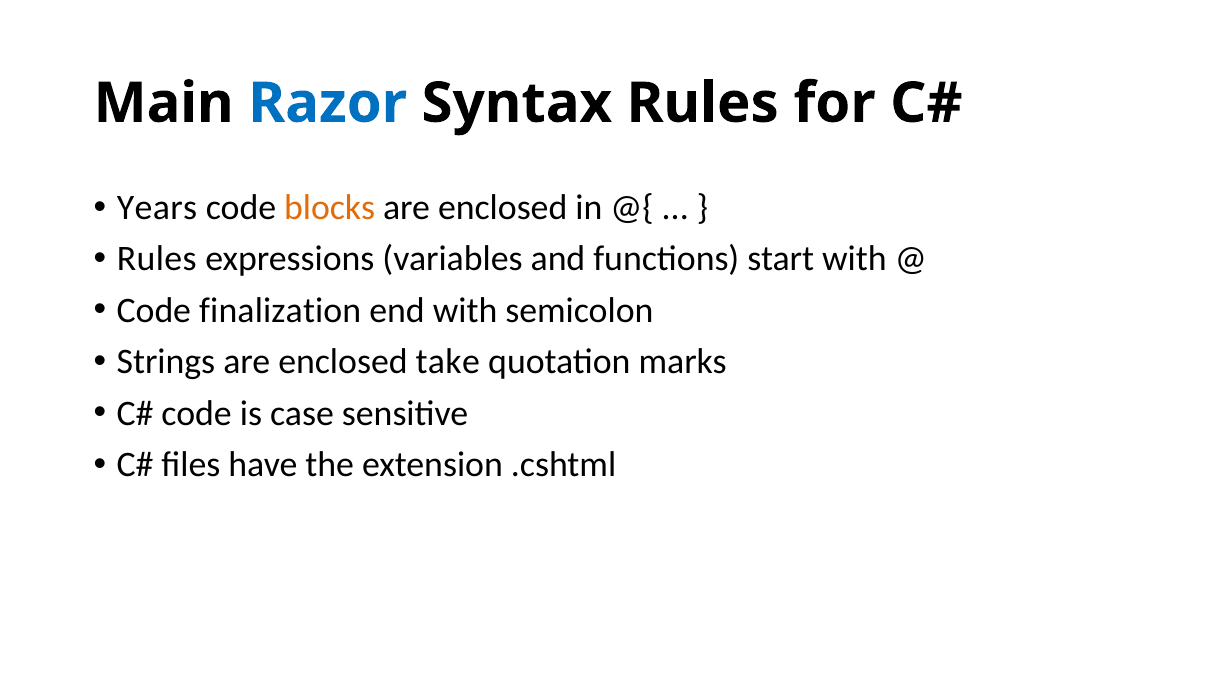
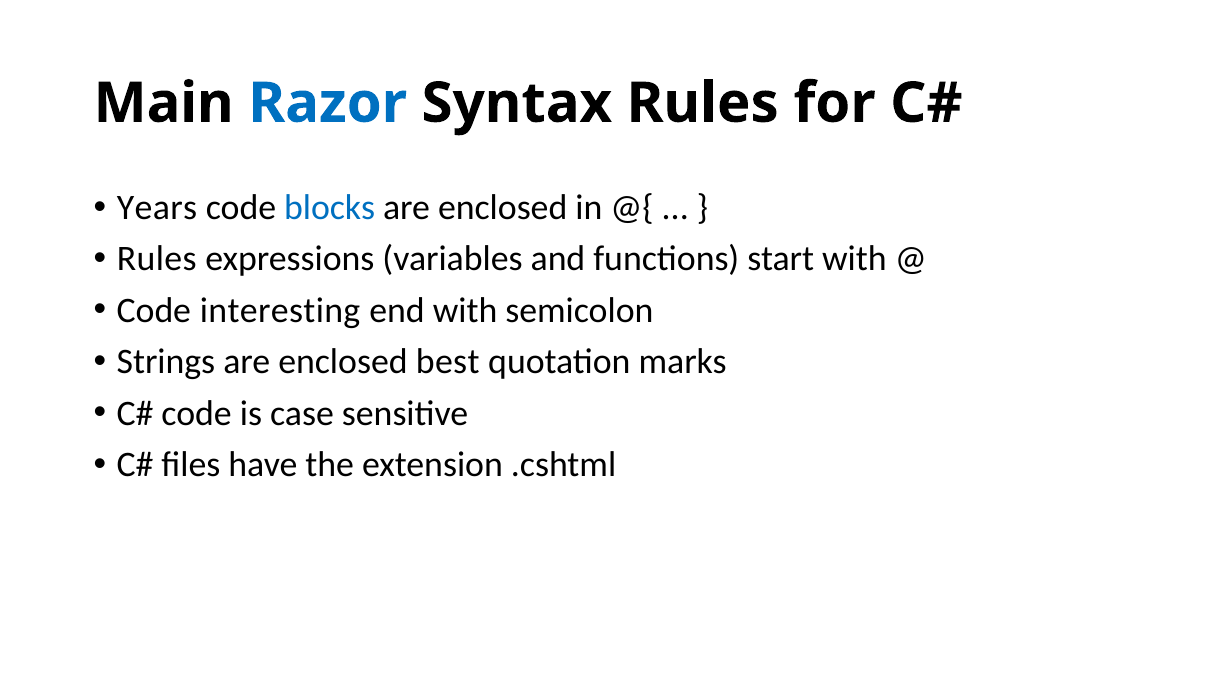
blocks colour: orange -> blue (330, 208)
finalization: finalization -> interesting (280, 310)
take: take -> best (448, 362)
